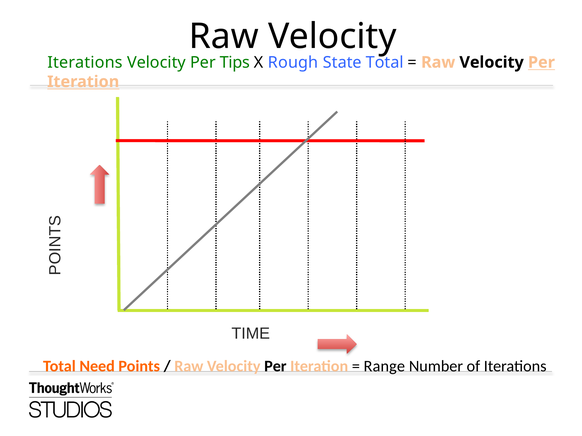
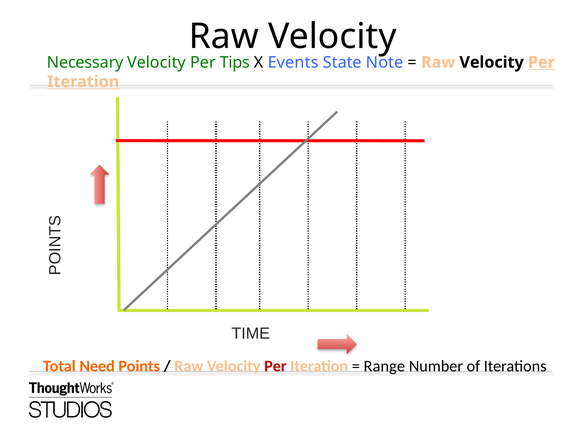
Iterations: Iterations -> Necessary (85, 62)
Rough: Rough -> Events (293, 62)
State Total: Total -> Note (385, 62)
Per colour: black -> red (275, 367)
